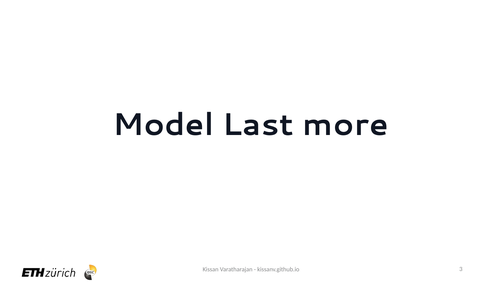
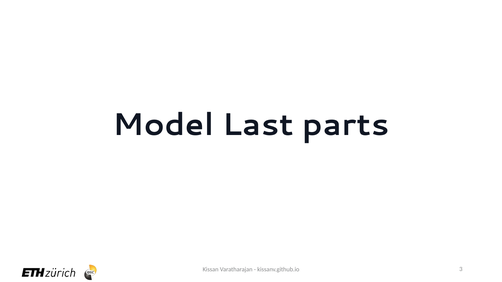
more: more -> parts (346, 125)
